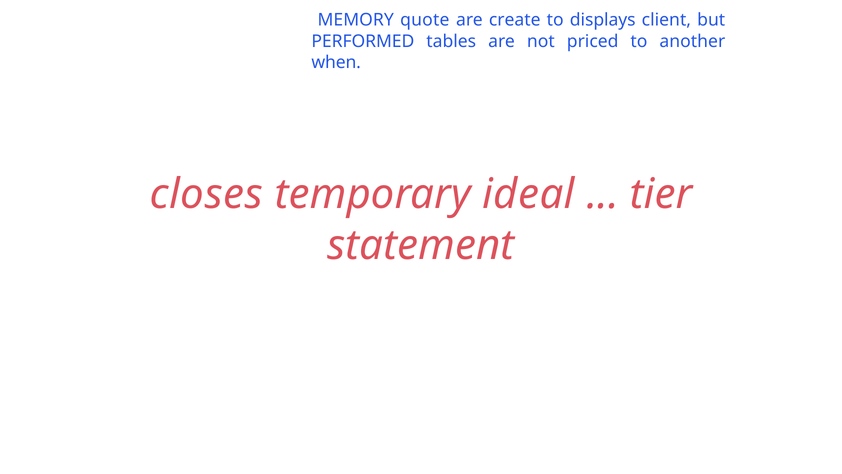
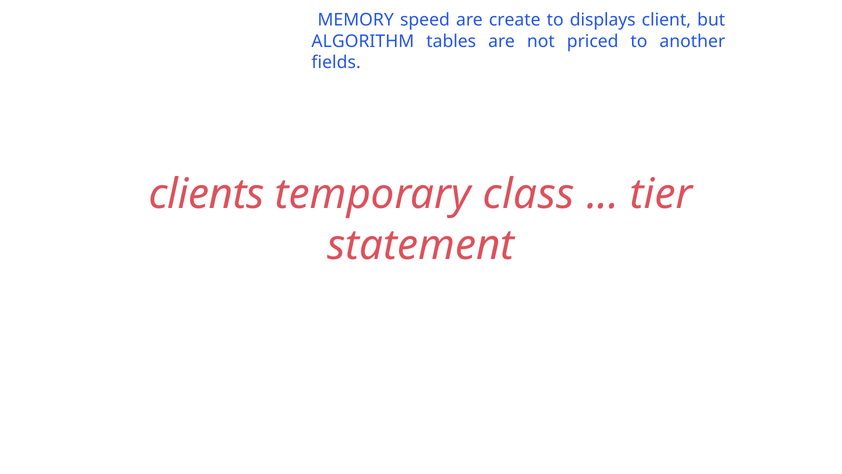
quote: quote -> speed (425, 20)
PERFORMED: PERFORMED -> ALGORITHM (363, 41)
when: when -> fields (336, 62)
closes: closes -> clients (207, 194)
ideal: ideal -> class (528, 194)
